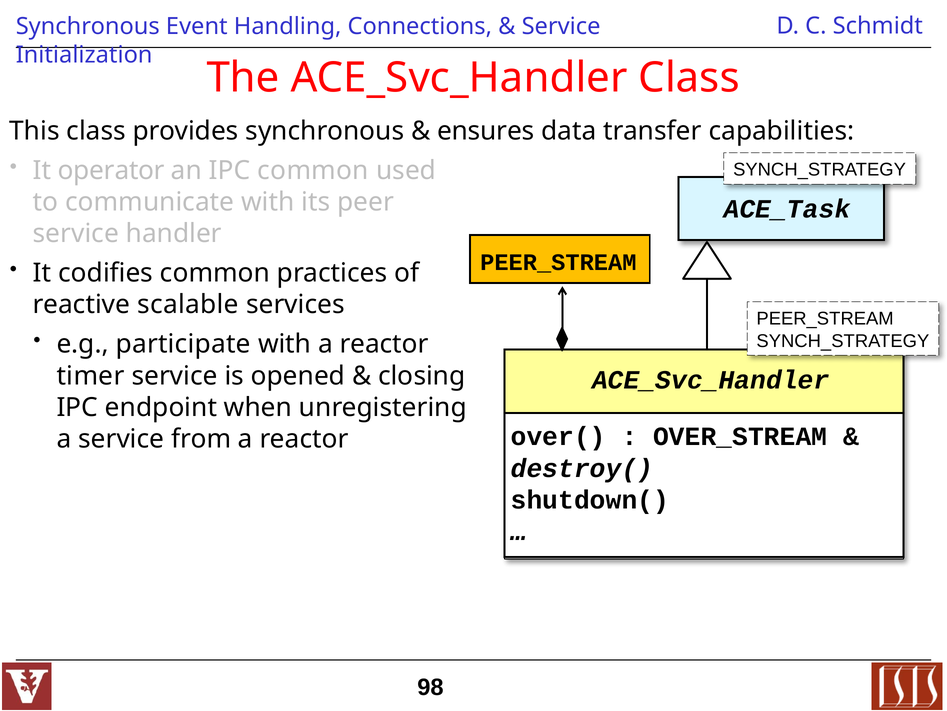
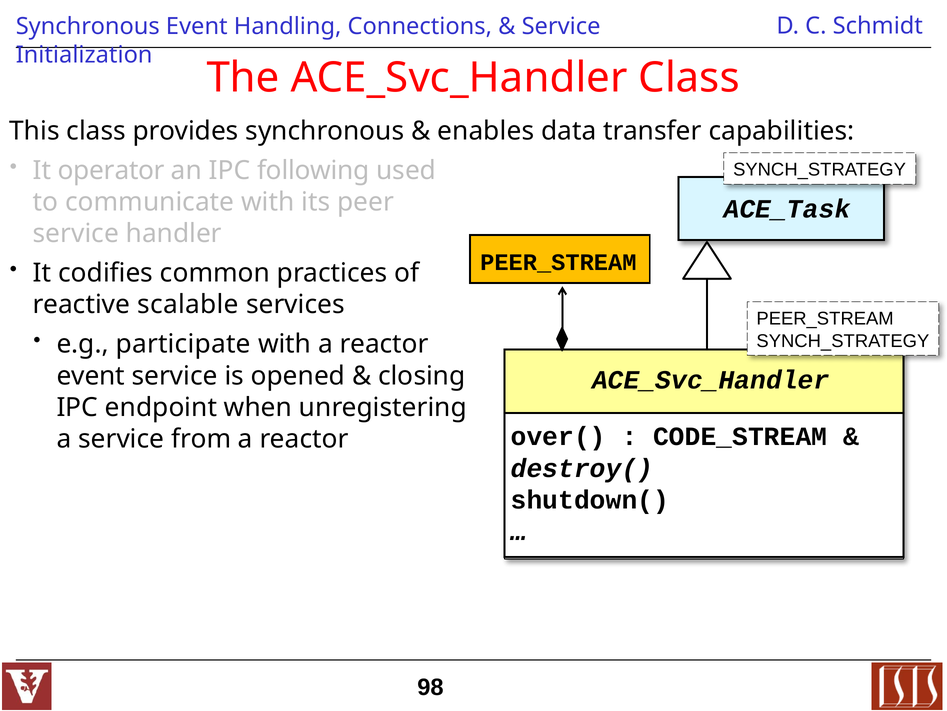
ensures: ensures -> enables (486, 131)
IPC common: common -> following (313, 170)
timer: timer -> event (91, 376)
OVER_STREAM: OVER_STREAM -> CODE_STREAM (740, 436)
